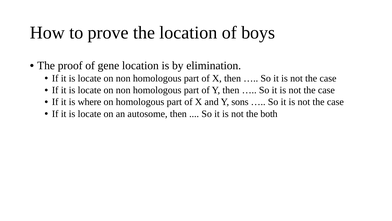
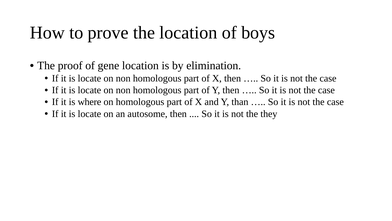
sons: sons -> than (240, 102)
both: both -> they (269, 114)
